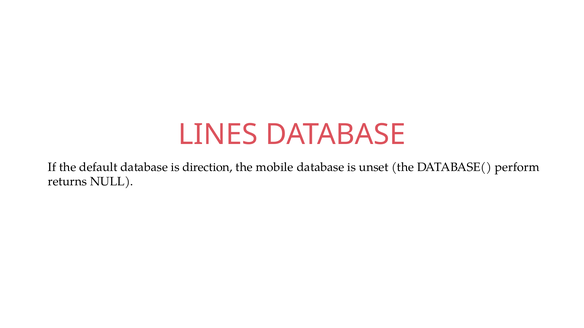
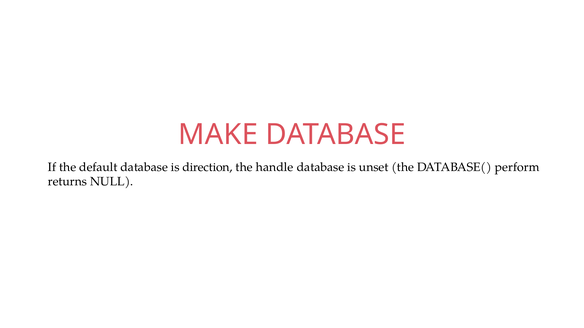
LINES: LINES -> MAKE (218, 135)
mobile: mobile -> handle (275, 167)
